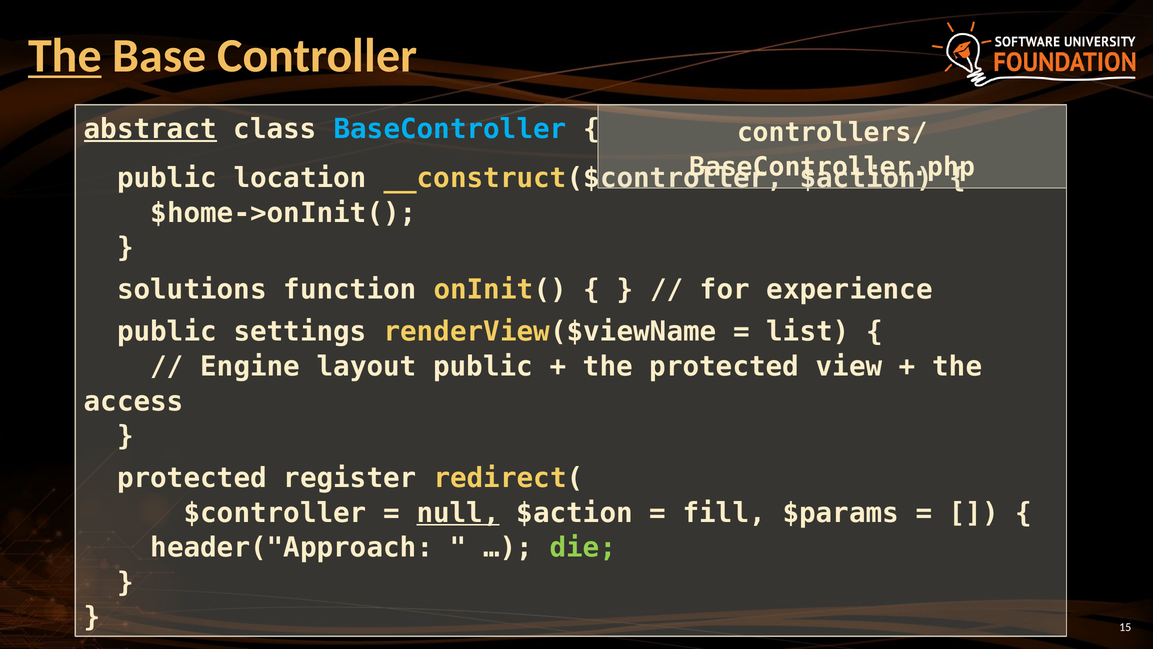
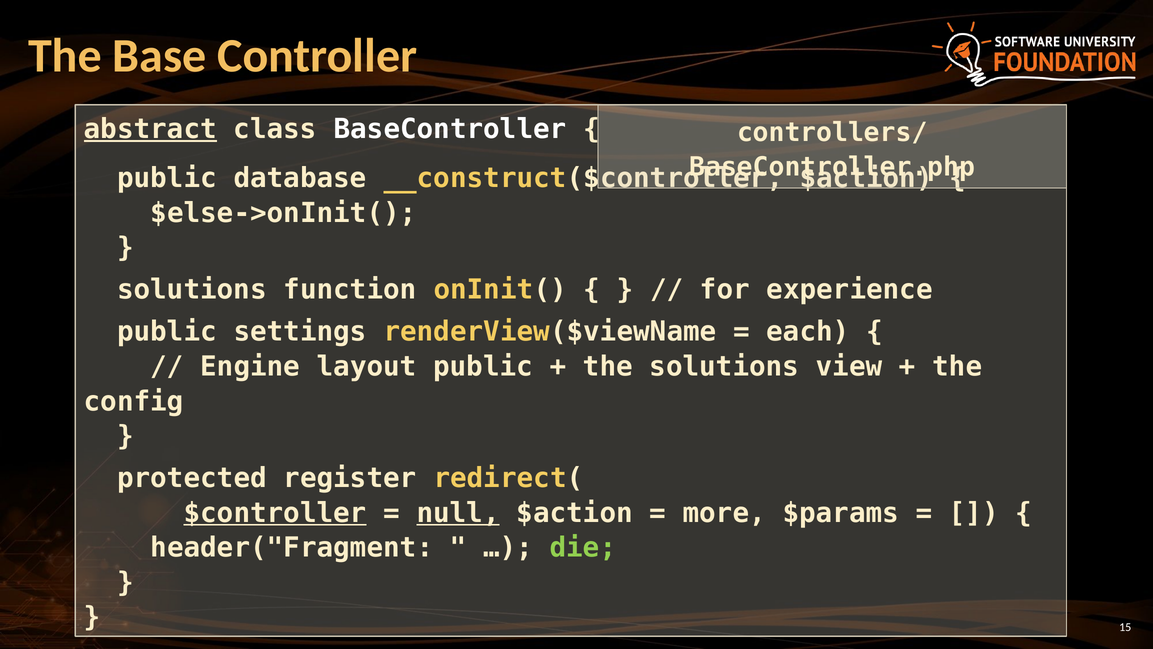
The underline: present -> none (65, 56)
BaseController colour: light blue -> white (450, 129)
location: location -> database (300, 178)
$home->onInit(: $home->onInit( -> $else->onInit( (283, 213)
list: list -> each (808, 332)
the protected: protected -> solutions (724, 366)
access: access -> config (134, 401)
$controller underline: none -> present (275, 513)
fill: fill -> more (724, 513)
header("Approach: header("Approach -> header("Fragment (292, 548)
